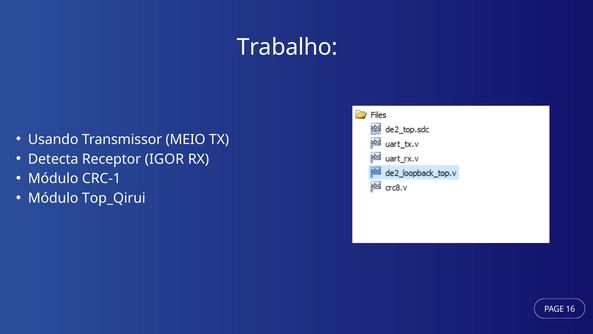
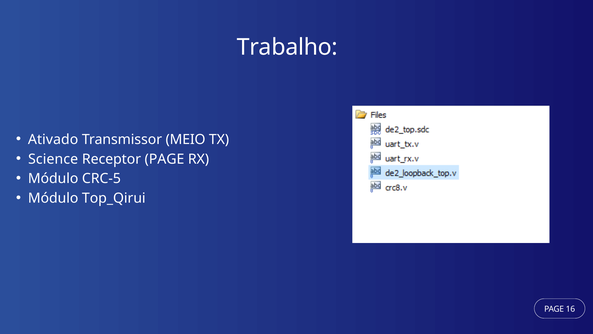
Usando: Usando -> Ativado (53, 139)
Detecta: Detecta -> Science (53, 159)
Receptor IGOR: IGOR -> PAGE (164, 159)
CRC-1: CRC-1 -> CRC-5 (101, 178)
